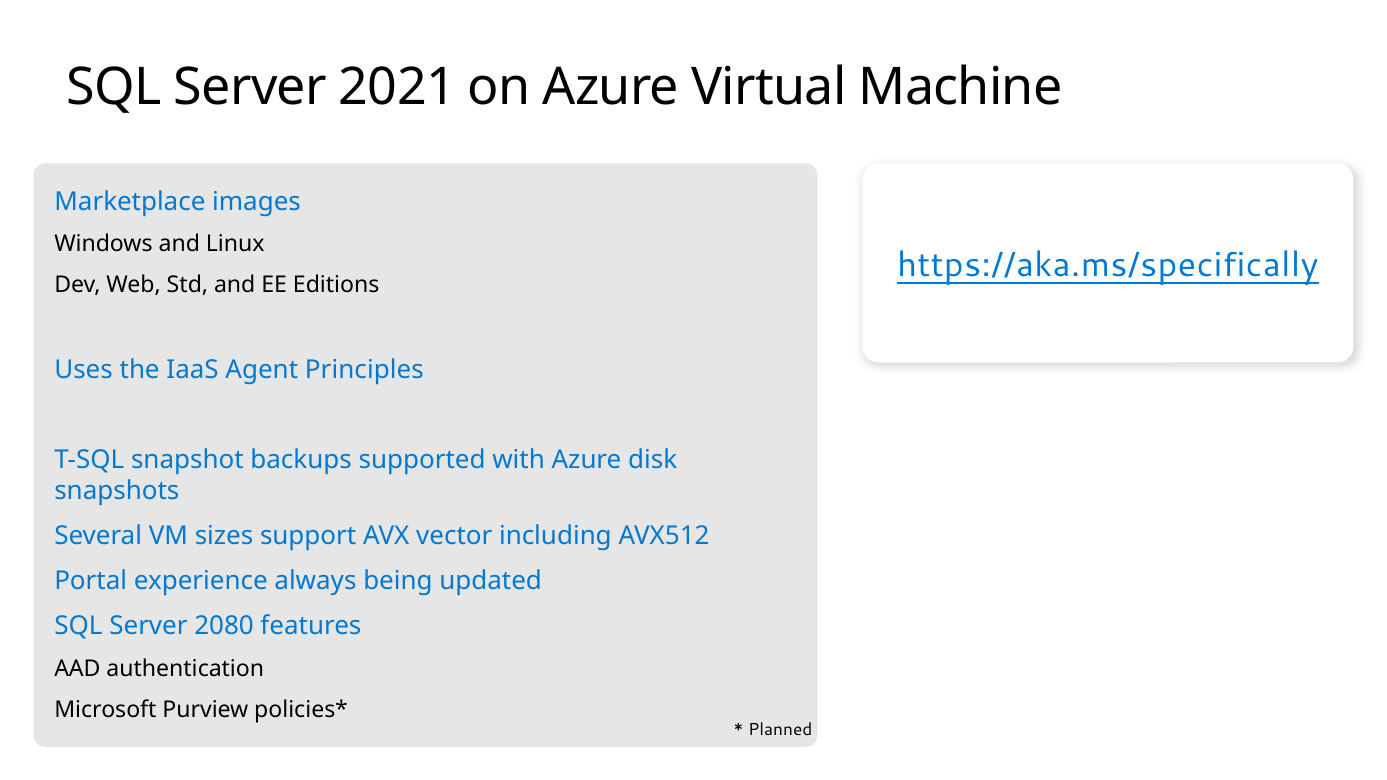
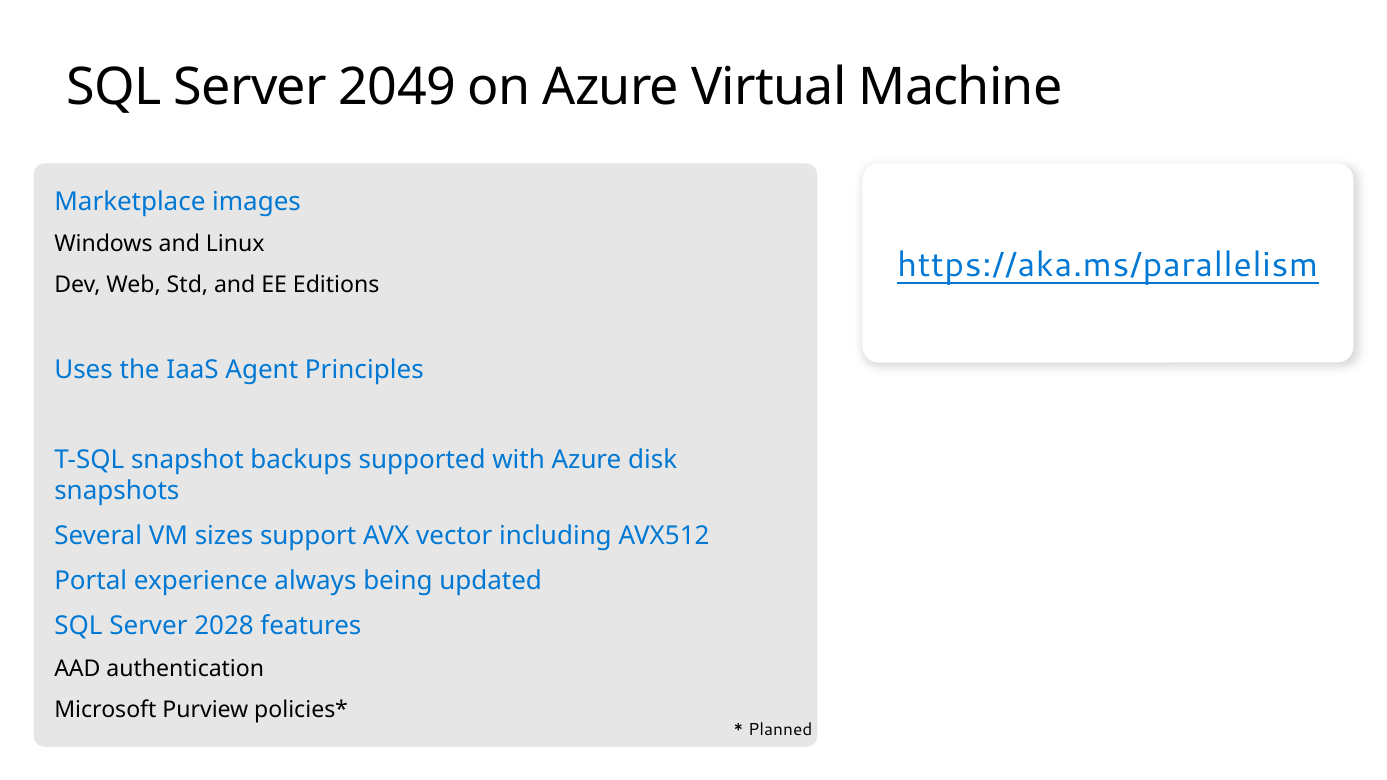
2021: 2021 -> 2049 (397, 87)
https://aka.ms/specifically: https://aka.ms/specifically -> https://aka.ms/parallelism (1108, 265)
2080: 2080 -> 2028 (224, 627)
